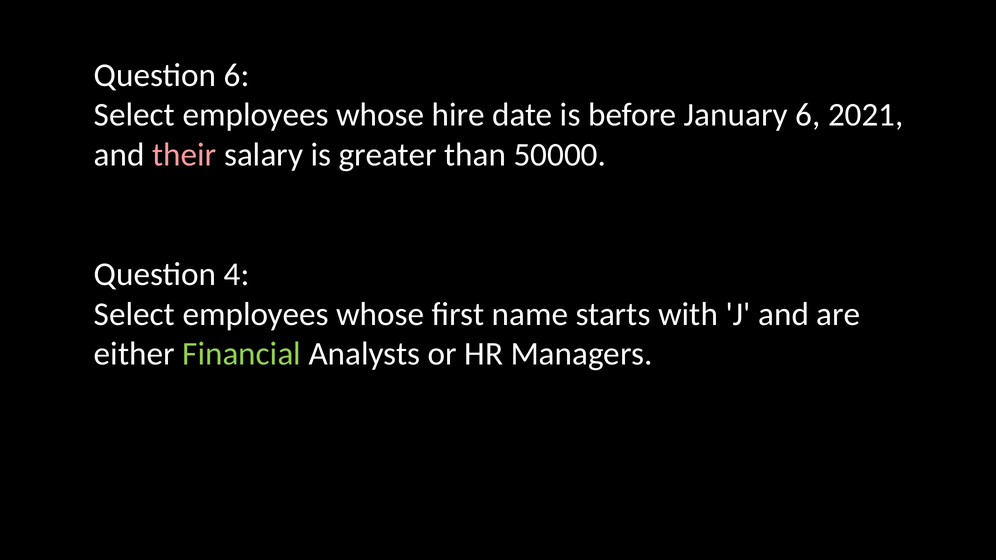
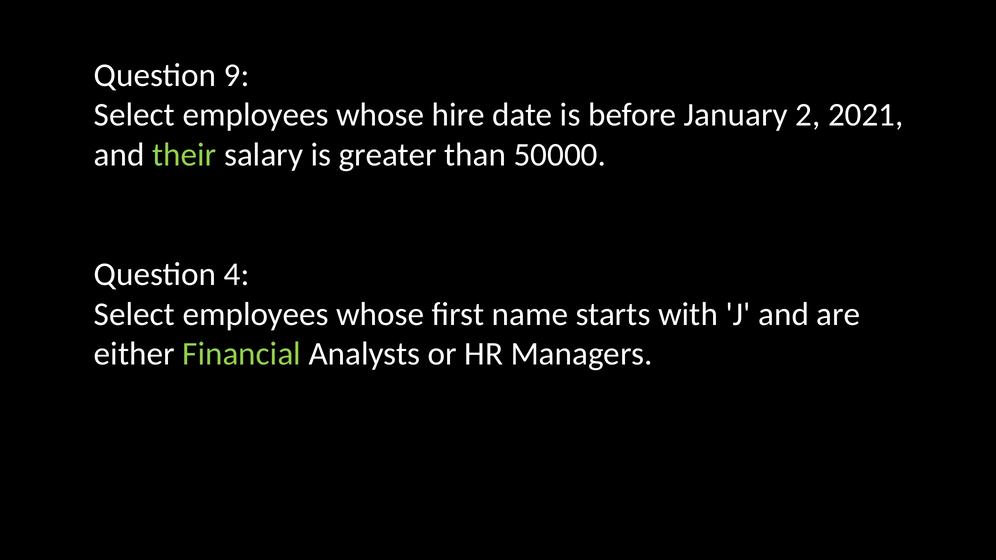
Question 6: 6 -> 9 (237, 75)
January 6: 6 -> 2 (808, 115)
their colour: pink -> light green (184, 155)
